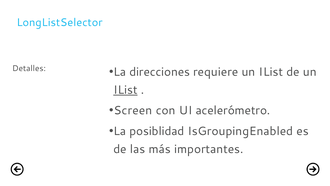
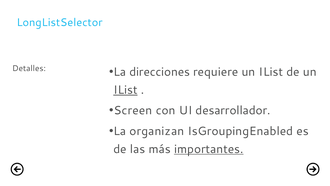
acelerómetro: acelerómetro -> desarrollador (233, 110)
posiblidad: posiblidad -> organizan (157, 131)
importantes underline: none -> present (209, 149)
